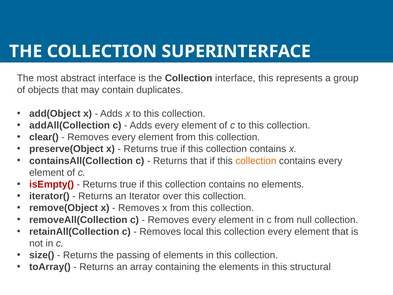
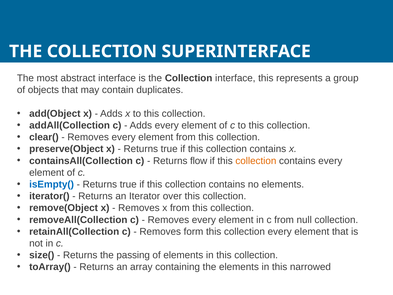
Returns that: that -> flow (199, 161)
isEmpty( colour: red -> blue (52, 184)
local: local -> form (193, 231)
structural: structural -> narrowed (310, 267)
